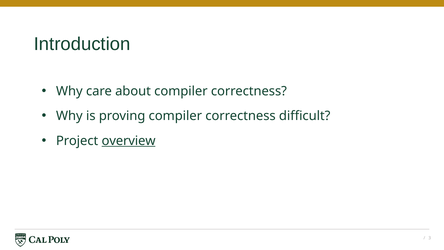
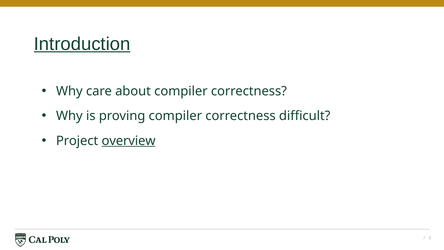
Introduction underline: none -> present (82, 44)
